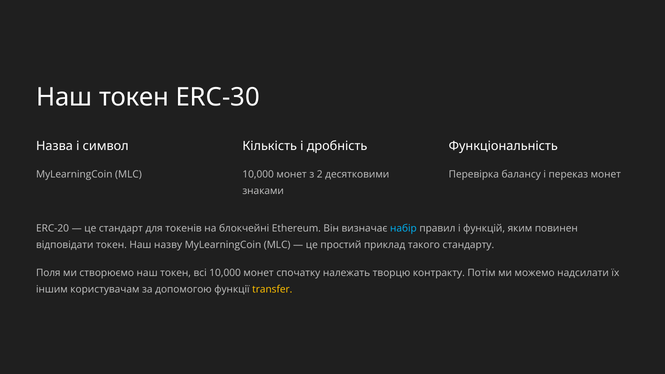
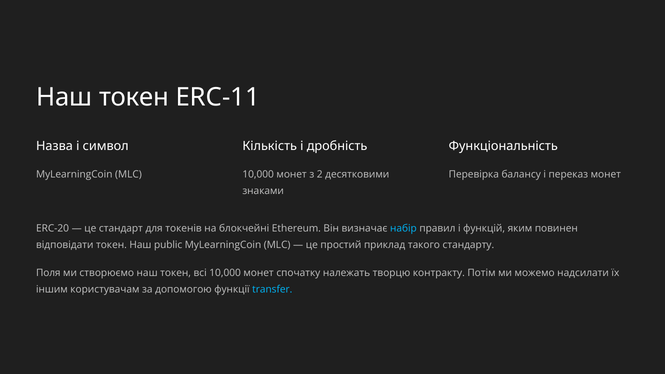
ERC-30: ERC-30 -> ERC-11 (218, 98)
назву: назву -> public (168, 245)
transfer colour: yellow -> light blue (272, 289)
